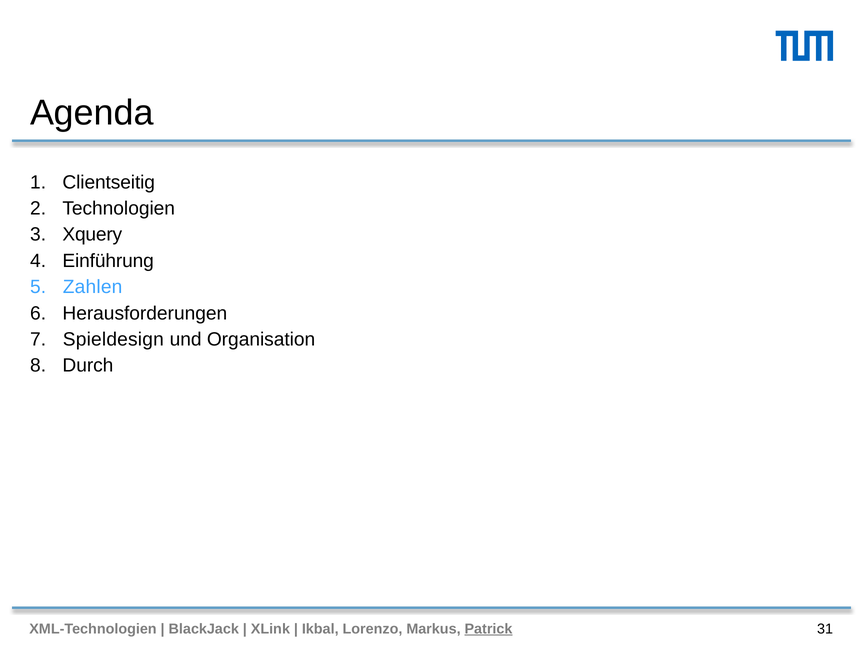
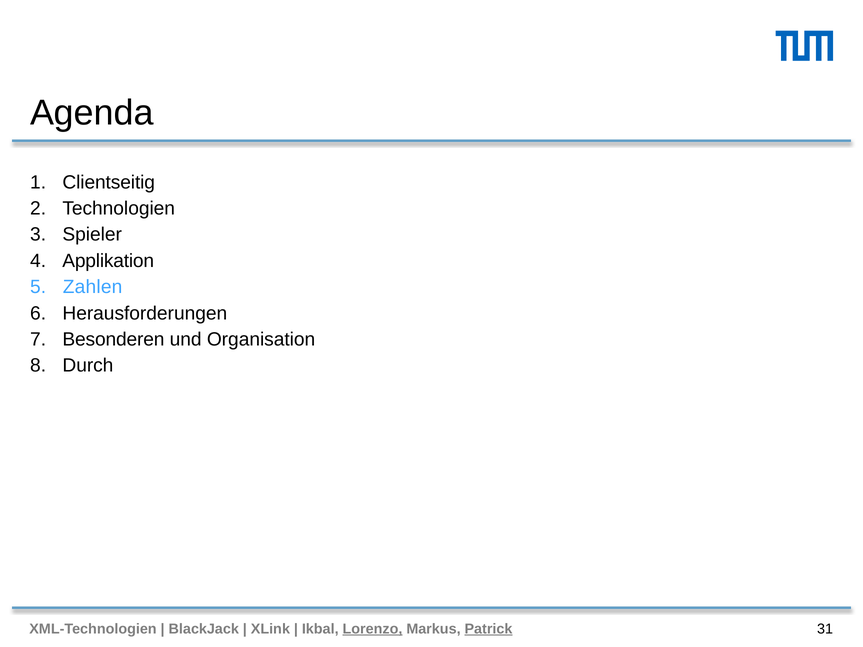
Xquery: Xquery -> Spieler (92, 235)
Einführung: Einführung -> Applikation (108, 261)
Spieldesign: Spieldesign -> Besonderen (113, 340)
Lorenzo underline: none -> present (372, 629)
